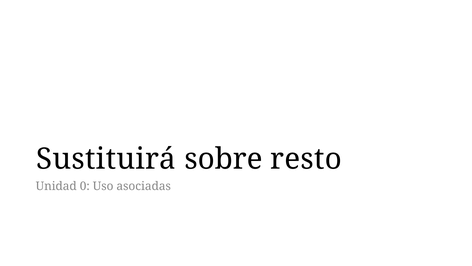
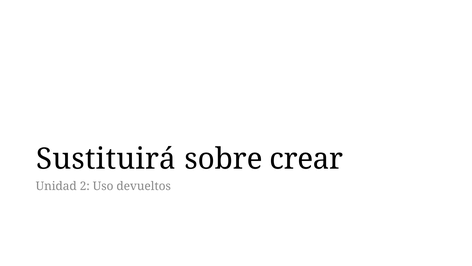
resto: resto -> crear (306, 159)
0: 0 -> 2 (85, 186)
asociadas: asociadas -> devueltos (144, 186)
